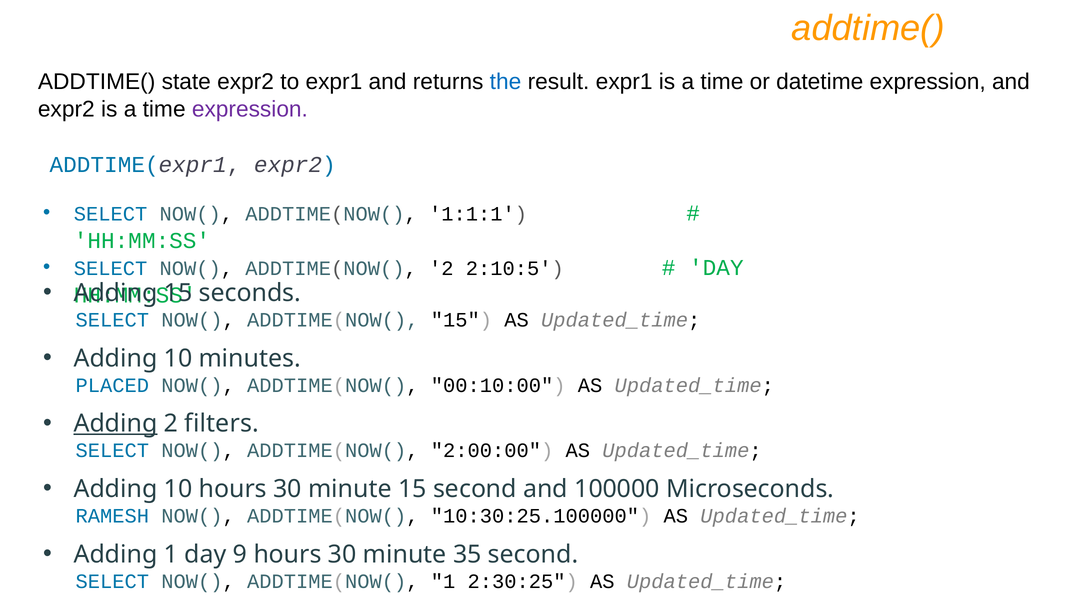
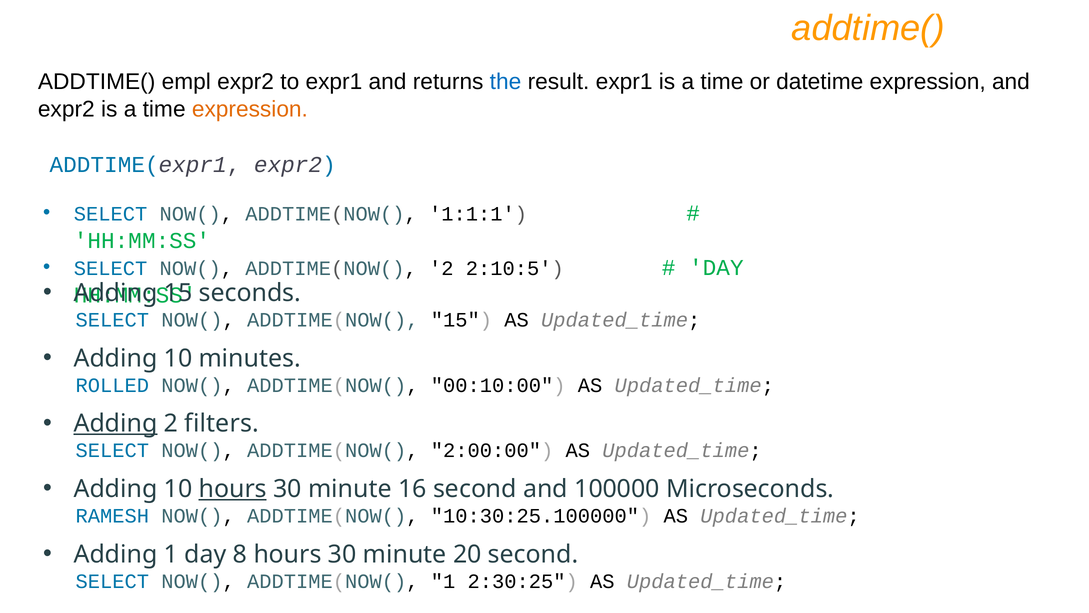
state: state -> empl (186, 82)
expression colour: purple -> orange (250, 109)
PLACED: PLACED -> ROLLED (112, 385)
hours underline: none -> present (233, 489)
minute 15: 15 -> 16 (412, 489)
9: 9 -> 8 (240, 554)
35: 35 -> 20 (467, 554)
